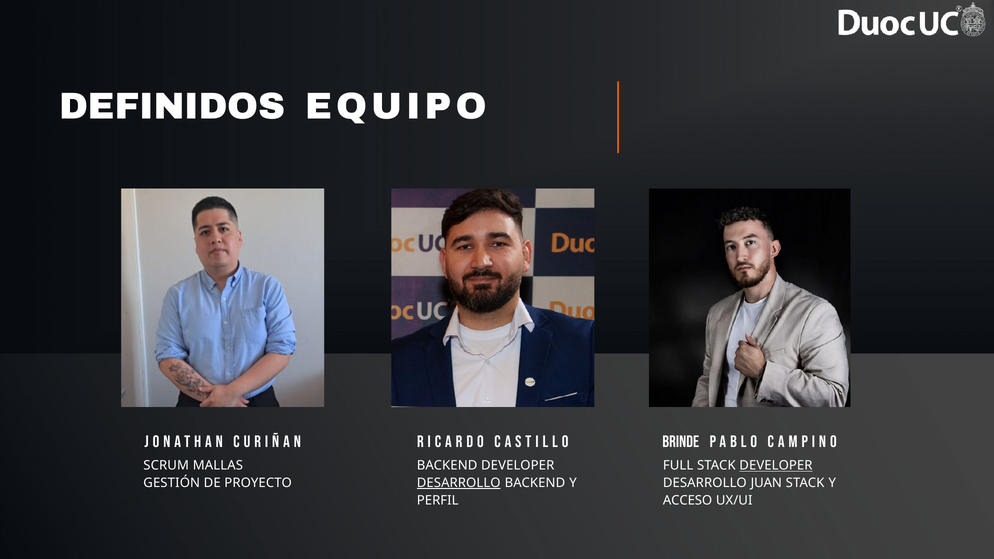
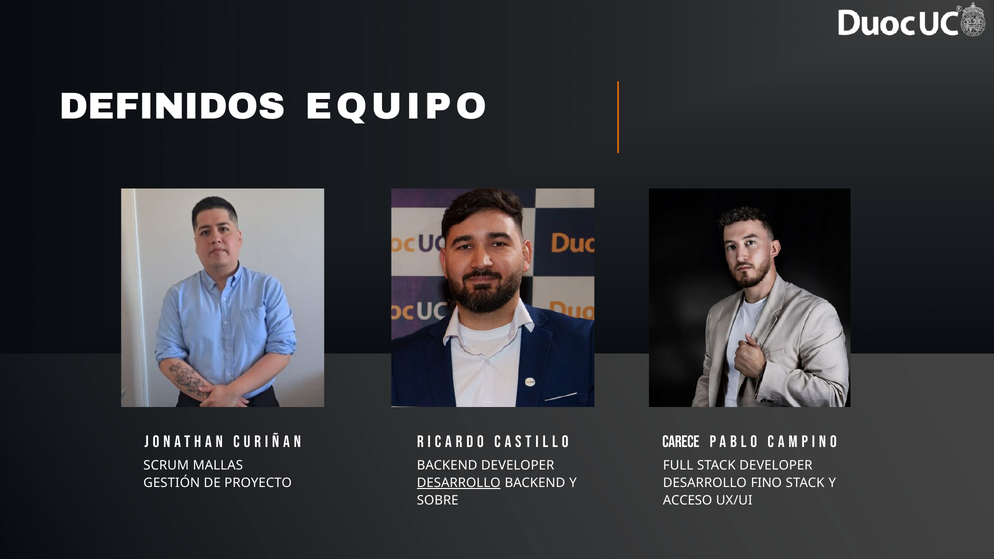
BRINDE: BRINDE -> CARECE (681, 442)
DEVELOPER underline: present -> none (776, 466)
JUAN: JUAN -> FINO (766, 483)
PERFIL: PERFIL -> SOBRE (438, 500)
